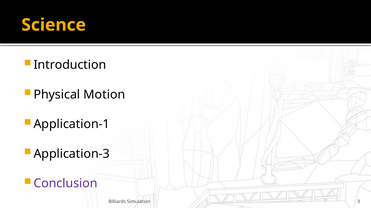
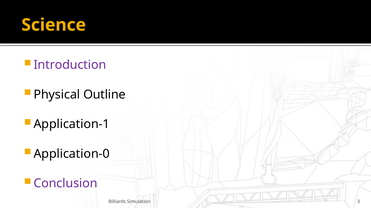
Introduction colour: black -> purple (70, 65)
Motion: Motion -> Outline (104, 95)
Application-3: Application-3 -> Application-0 (72, 154)
